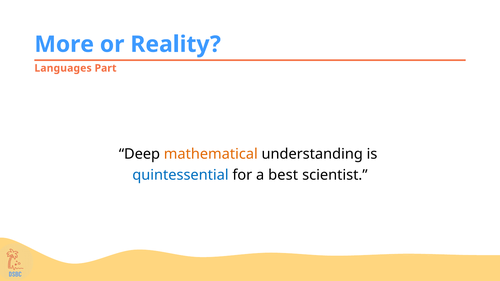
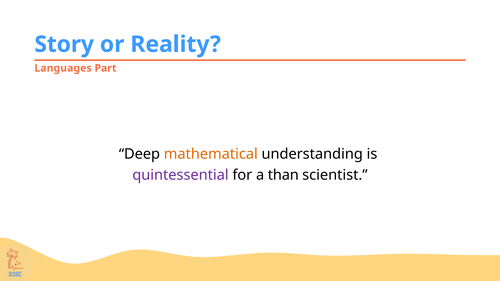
More: More -> Story (64, 44)
quintessential colour: blue -> purple (181, 175)
best: best -> than (283, 175)
